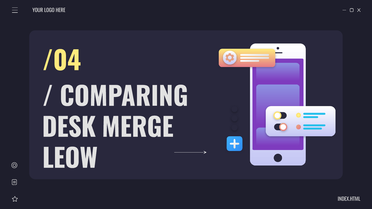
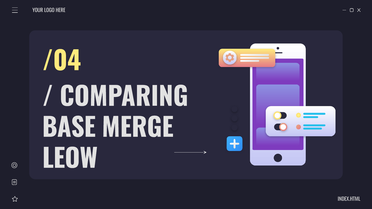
DESK: DESK -> BASE (69, 128)
